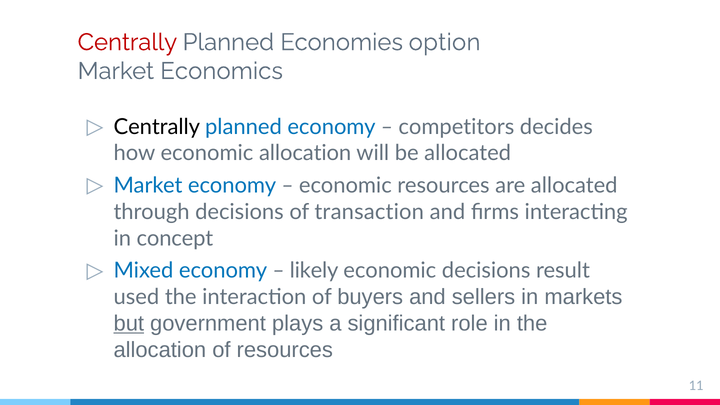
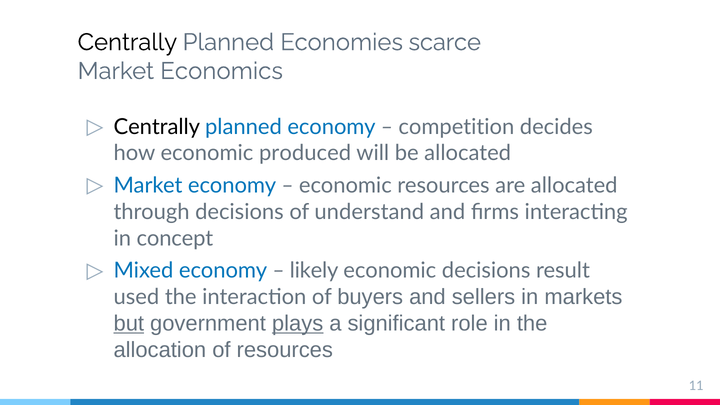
Centrally colour: red -> black (127, 42)
option: option -> scarce (445, 42)
competitors: competitors -> competition (456, 127)
economic allocation: allocation -> produced (305, 153)
transaction: transaction -> understand (369, 212)
plays underline: none -> present (298, 324)
